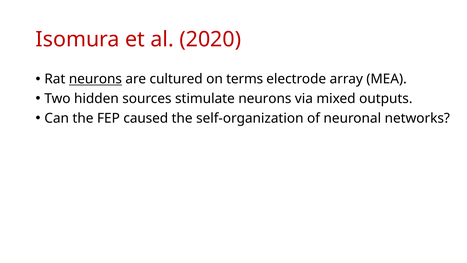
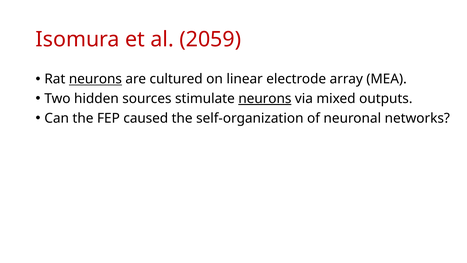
2020: 2020 -> 2059 (210, 39)
terms: terms -> linear (245, 79)
neurons underline: none -> present (265, 99)
